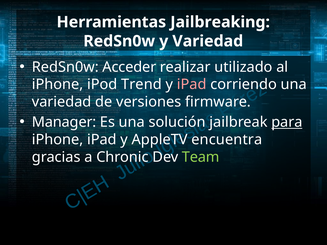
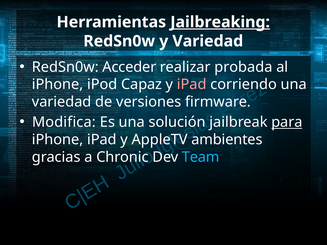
Jailbreaking underline: none -> present (220, 22)
utilizado: utilizado -> probada (243, 67)
Trend: Trend -> Capaz (142, 84)
Manager: Manager -> Modifica (64, 122)
encuentra: encuentra -> ambientes (227, 140)
Team colour: light green -> light blue (201, 157)
